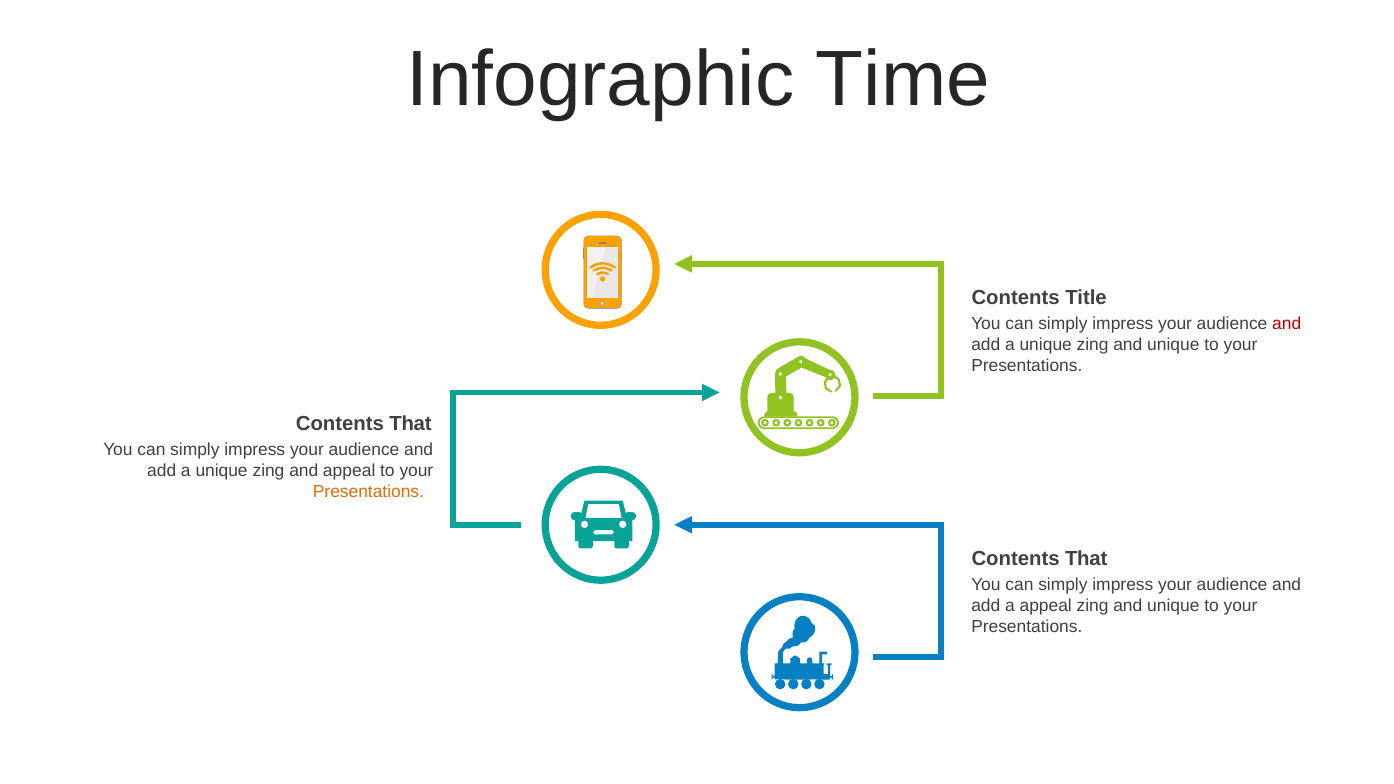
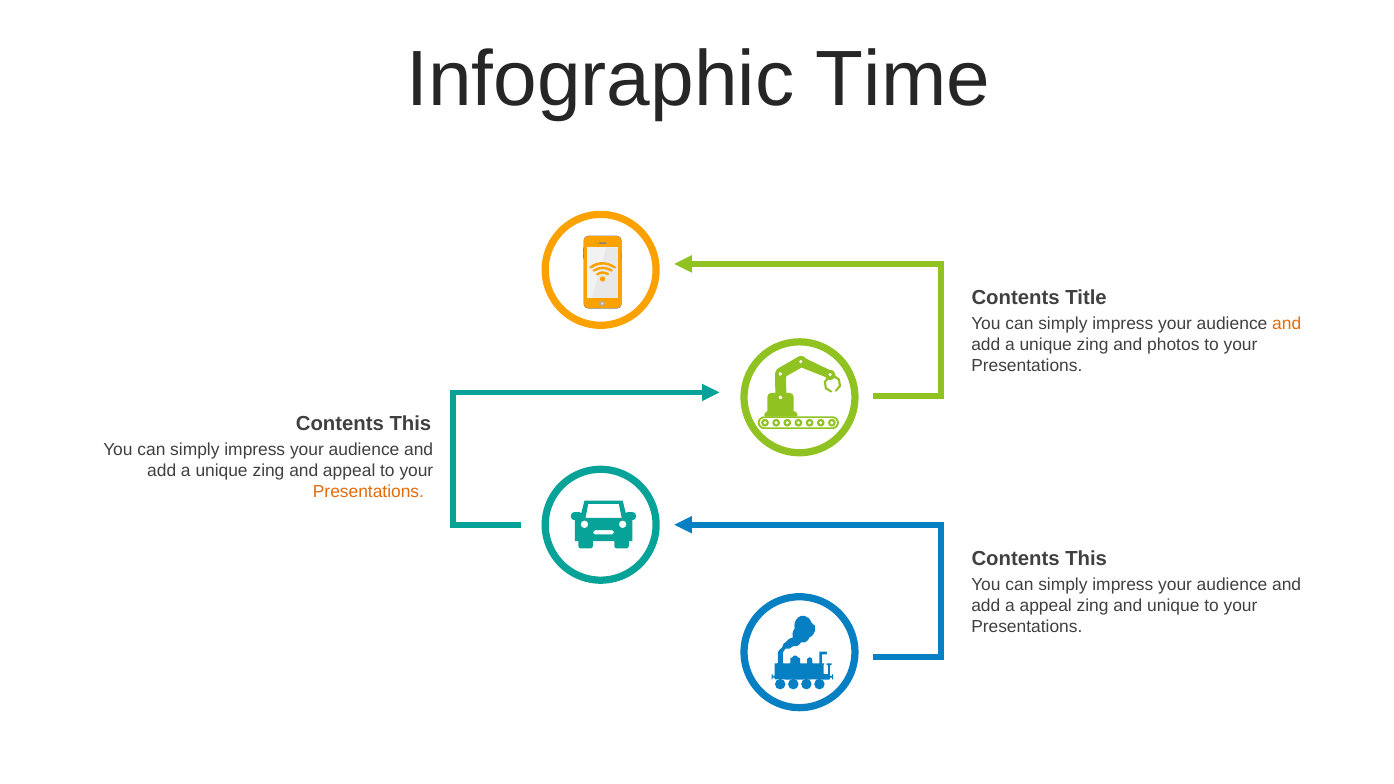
and colour: red -> orange (1287, 324)
unique zing and unique: unique -> photos (1173, 345)
That: That -> This (410, 424)
That: That -> This (1086, 559)
